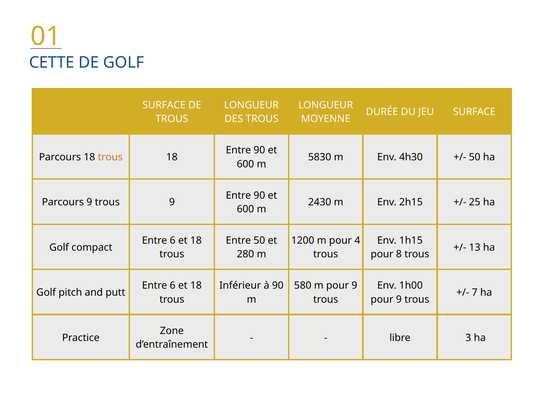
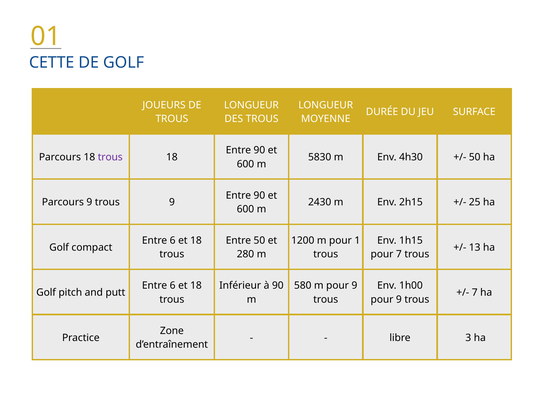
SURFACE: SURFACE -> JOUEURS (164, 105)
trous colour: orange -> purple (110, 157)
4: 4 -> 1 (357, 241)
pour 8: 8 -> 7 (399, 254)
